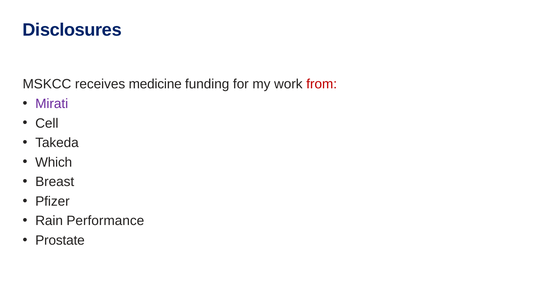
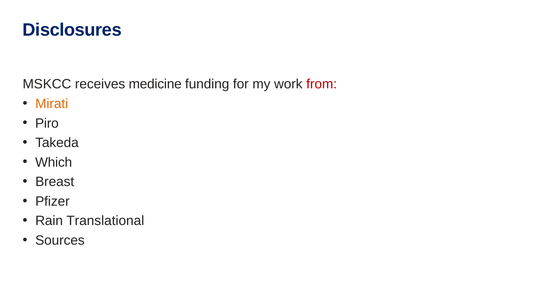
Mirati colour: purple -> orange (52, 104)
Cell: Cell -> Piro (47, 123)
Performance: Performance -> Translational (105, 221)
Prostate: Prostate -> Sources (60, 241)
